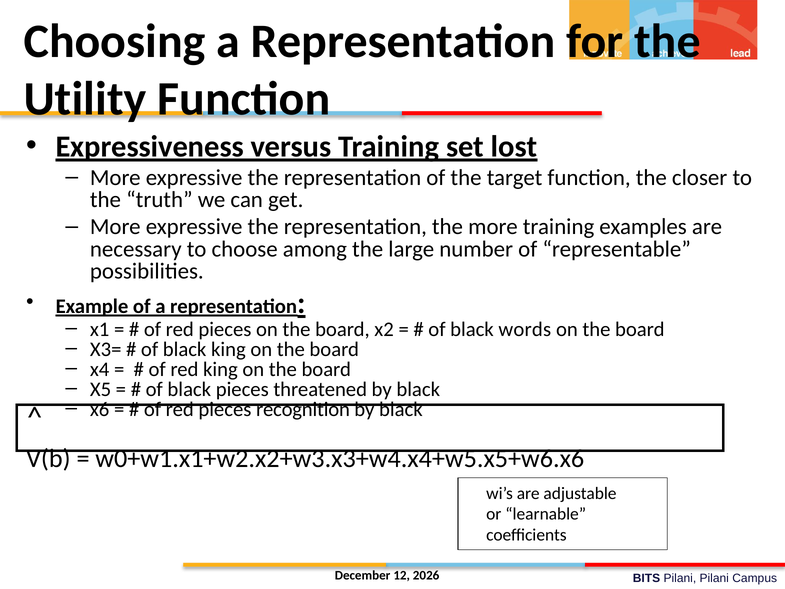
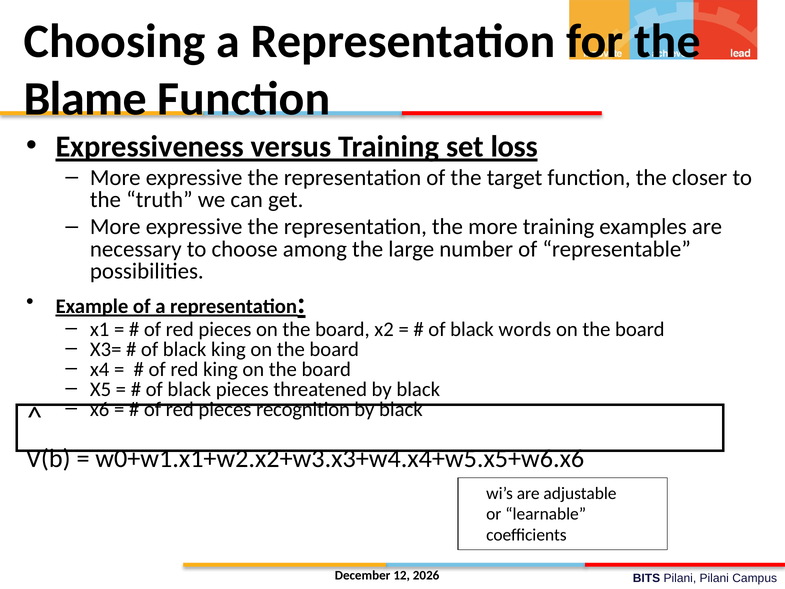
Utility: Utility -> Blame (85, 99)
lost: lost -> loss (514, 147)
